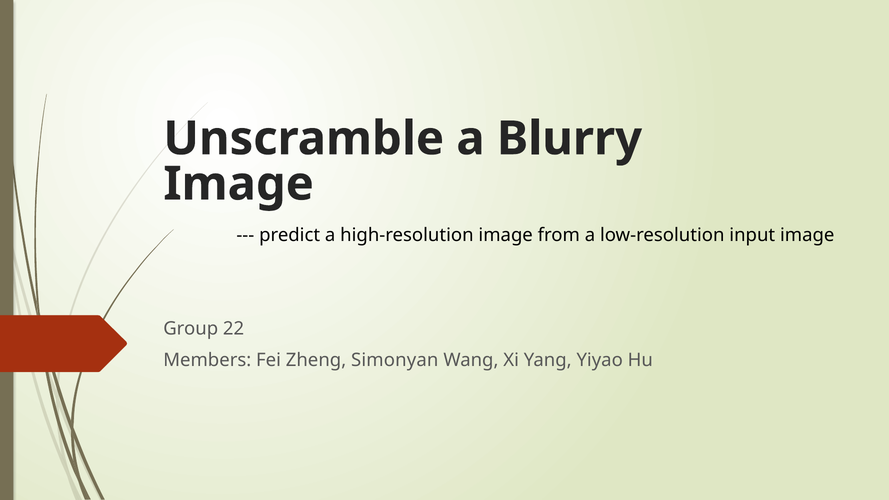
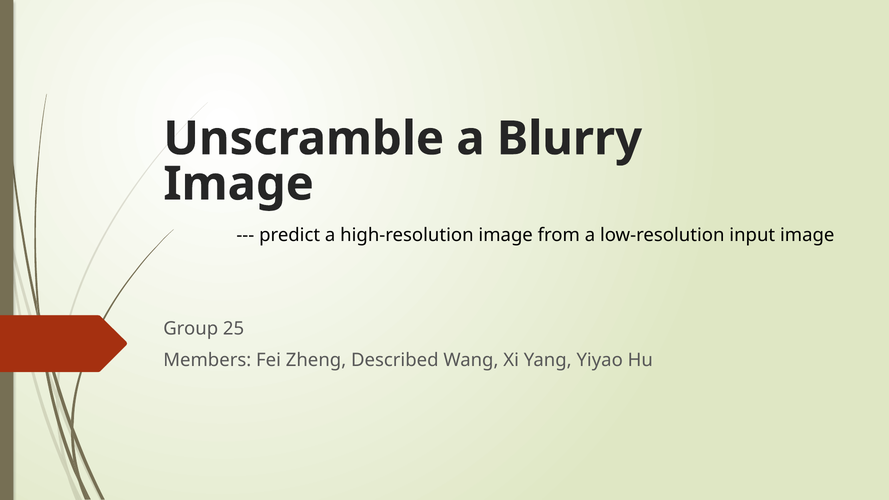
22: 22 -> 25 (234, 328)
Simonyan: Simonyan -> Described (395, 360)
